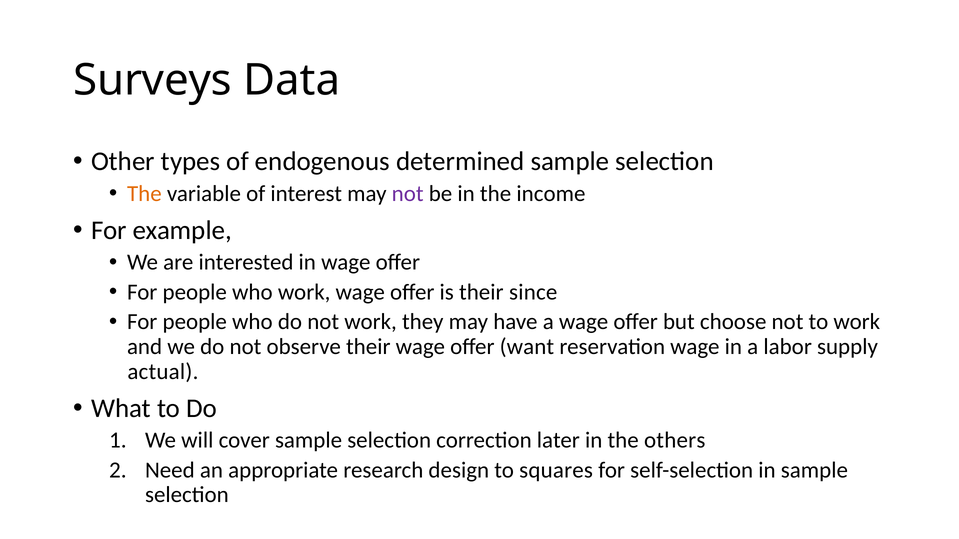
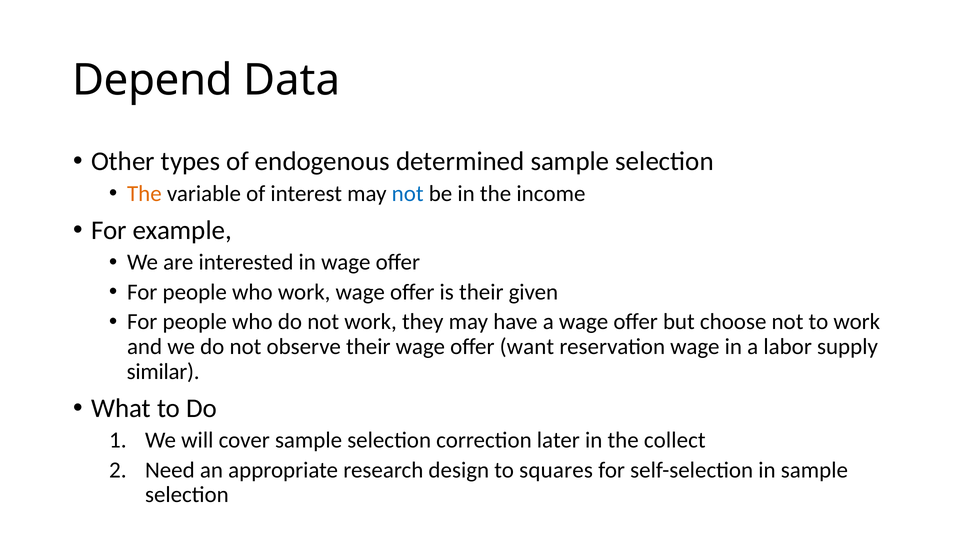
Surveys: Surveys -> Depend (153, 81)
not colour: purple -> blue (408, 194)
since: since -> given (533, 292)
actual: actual -> similar (163, 372)
others: others -> collect (675, 441)
